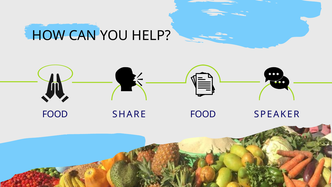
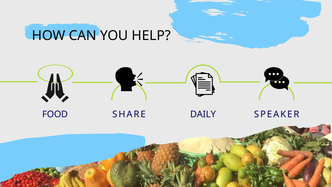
SHARE FOOD: FOOD -> DAILY (203, 114)
